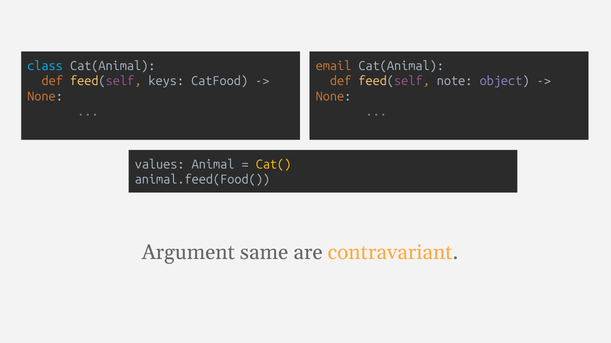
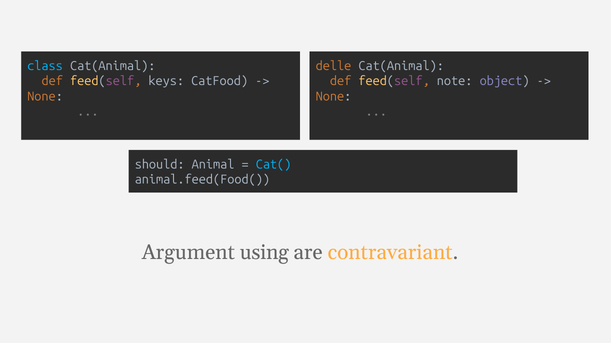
email: email -> delle (333, 66)
values: values -> should (160, 165)
Cat( colour: yellow -> light blue (274, 165)
same: same -> using (264, 253)
